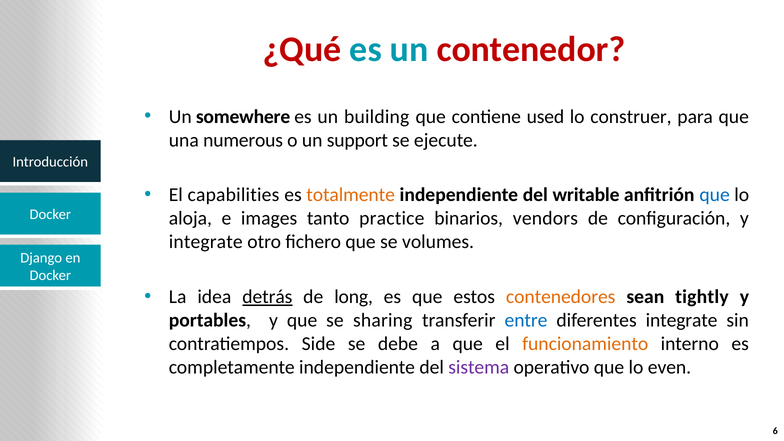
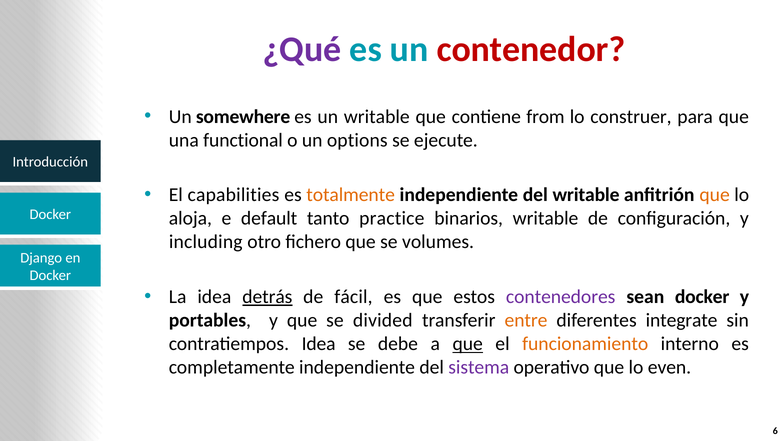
¿Qué colour: red -> purple (302, 50)
un building: building -> writable (377, 117)
used: used -> from (545, 117)
numerous: numerous -> functional (243, 140)
support: support -> options (357, 140)
que colour: blue -> orange (715, 195)
images: images -> default (269, 218)
binarios vendors: vendors -> writable (546, 218)
integrate: integrate -> including (206, 242)
long: long -> fácil (353, 297)
contenedores colour: orange -> purple (561, 297)
sean tightly: tightly -> docker (702, 297)
sharing: sharing -> divided (383, 320)
entre colour: blue -> orange (526, 320)
contratiempos Side: Side -> Idea (319, 344)
que underline: none -> present (468, 344)
